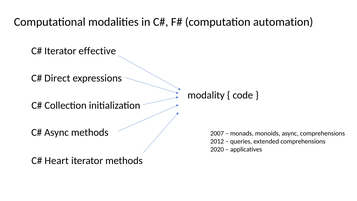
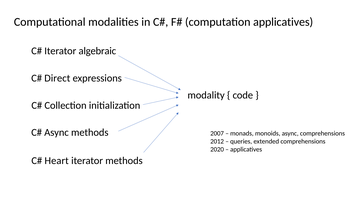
computation automation: automation -> applicatives (283, 22)
effective: effective -> algebraic (97, 51)
